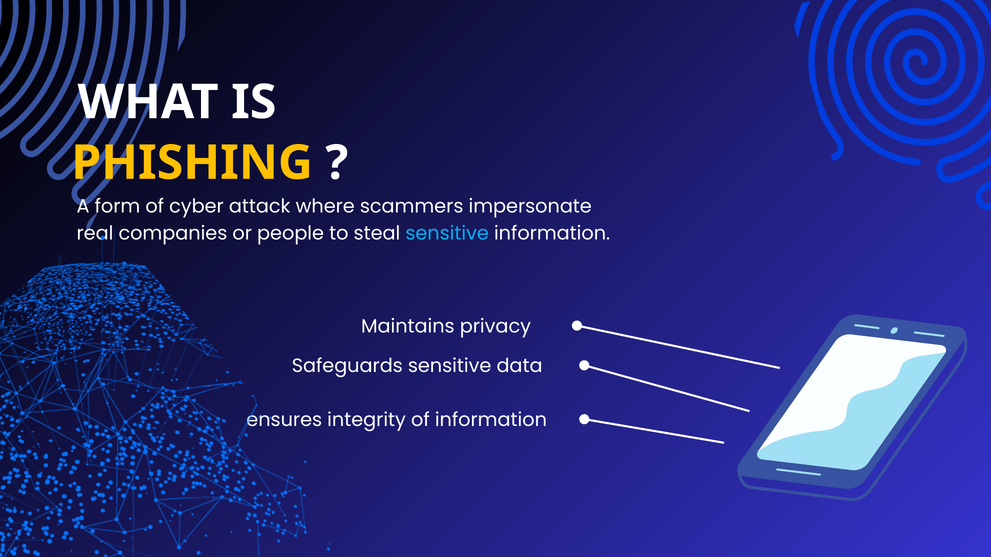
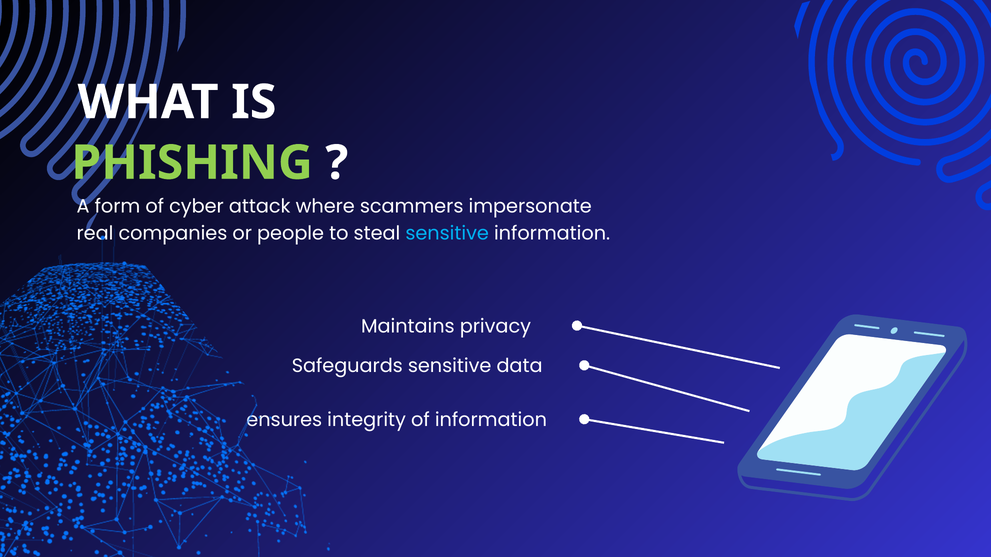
PHISHING colour: yellow -> light green (192, 163)
